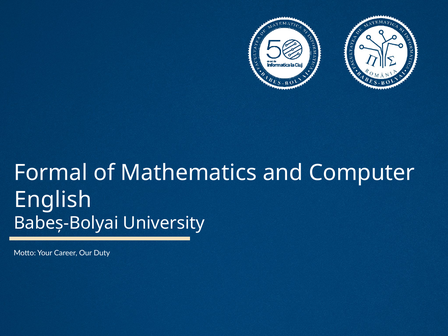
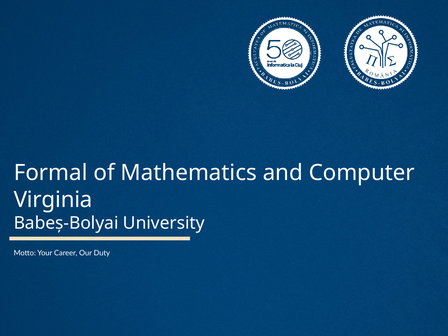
English: English -> Virginia (53, 200)
